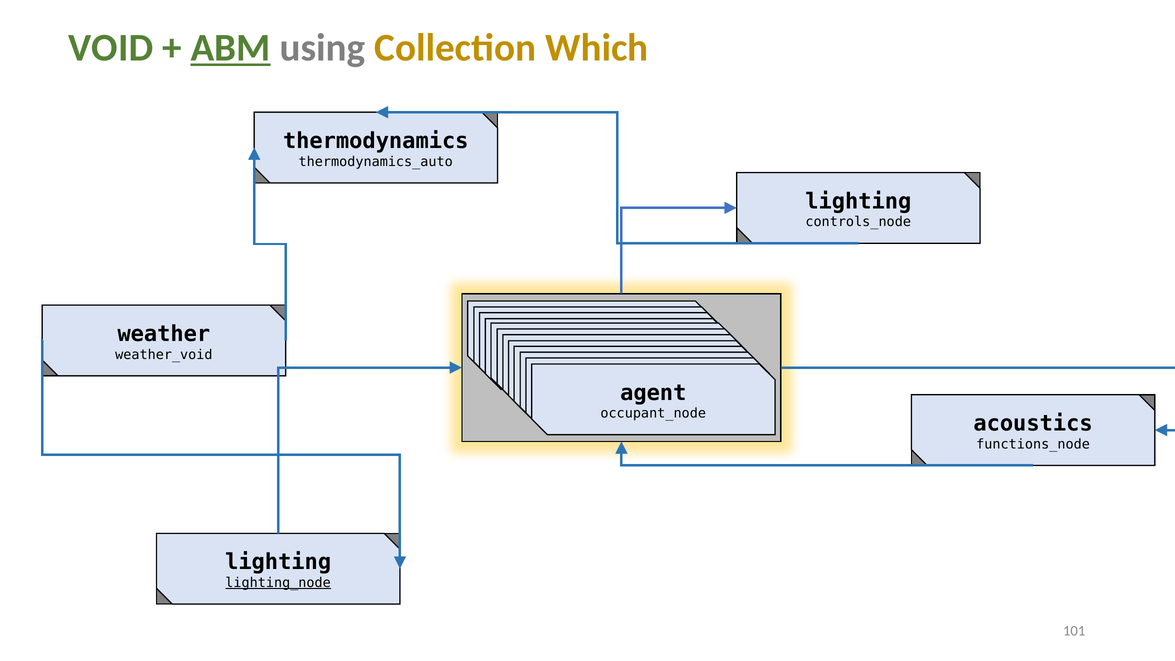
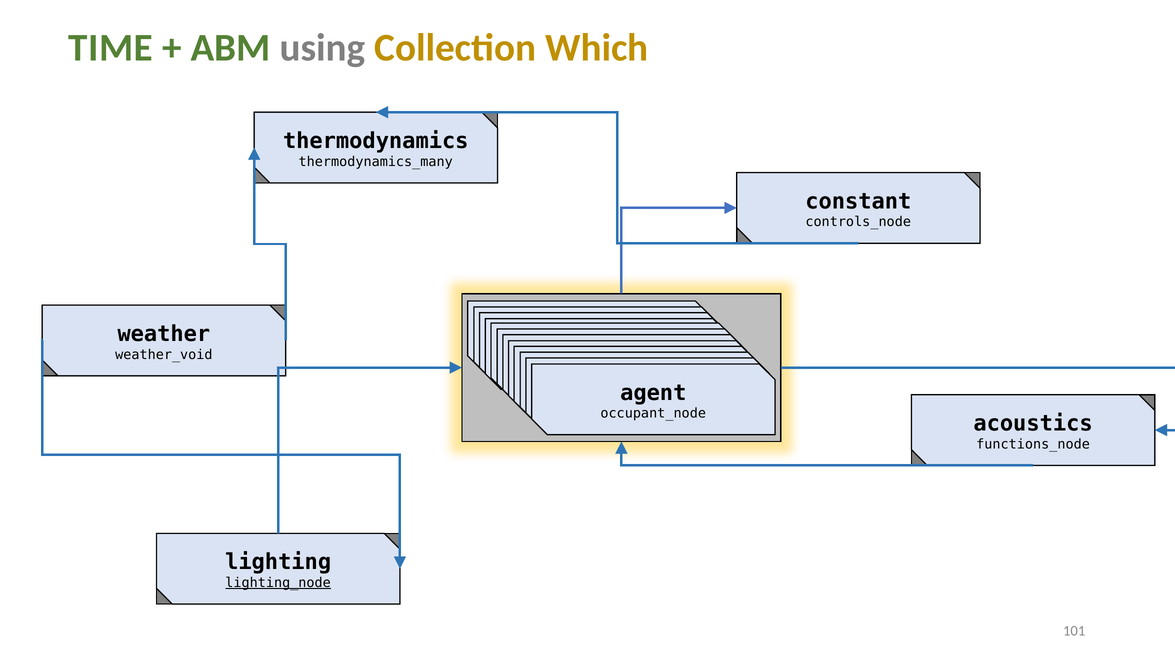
VOID: VOID -> TIME (111, 48)
ABM underline: present -> none (231, 48)
thermodynamics_auto: thermodynamics_auto -> thermodynamics_many (376, 162)
lighting: lighting -> constant (858, 201)
